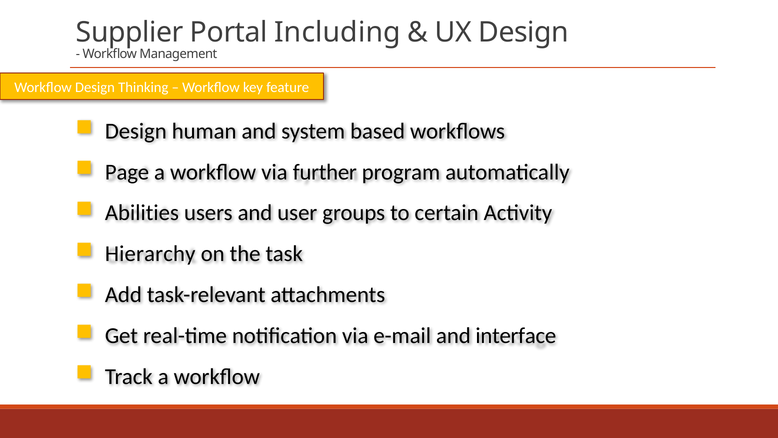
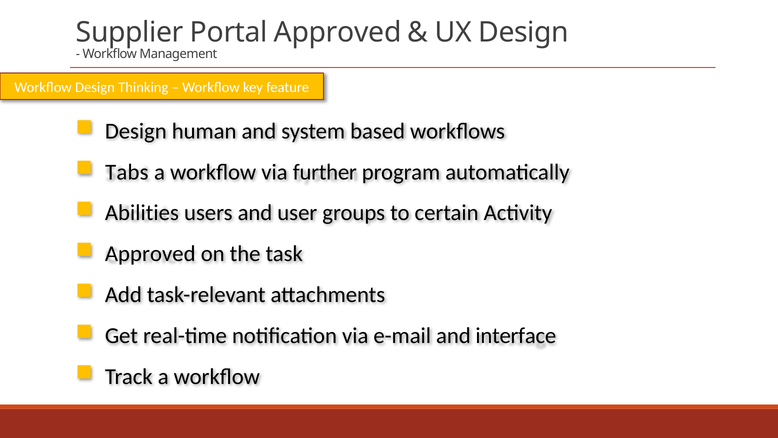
Portal Including: Including -> Approved (338, 32)
Page: Page -> Tabs (127, 172)
Hierarchy: Hierarchy -> Approved (150, 254)
